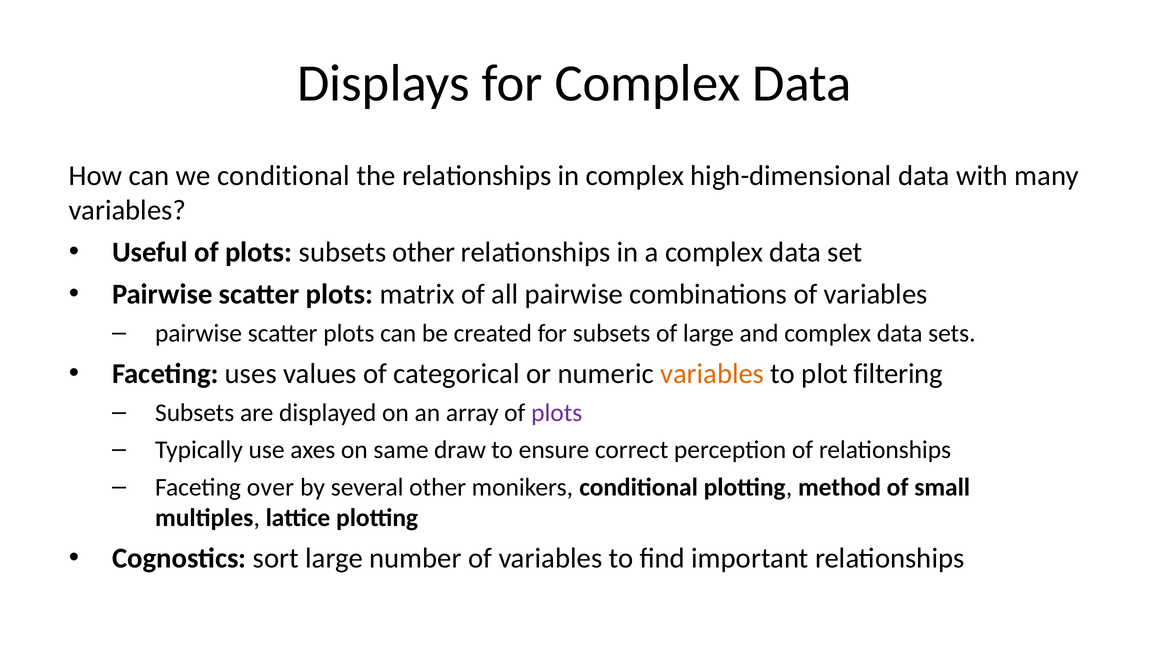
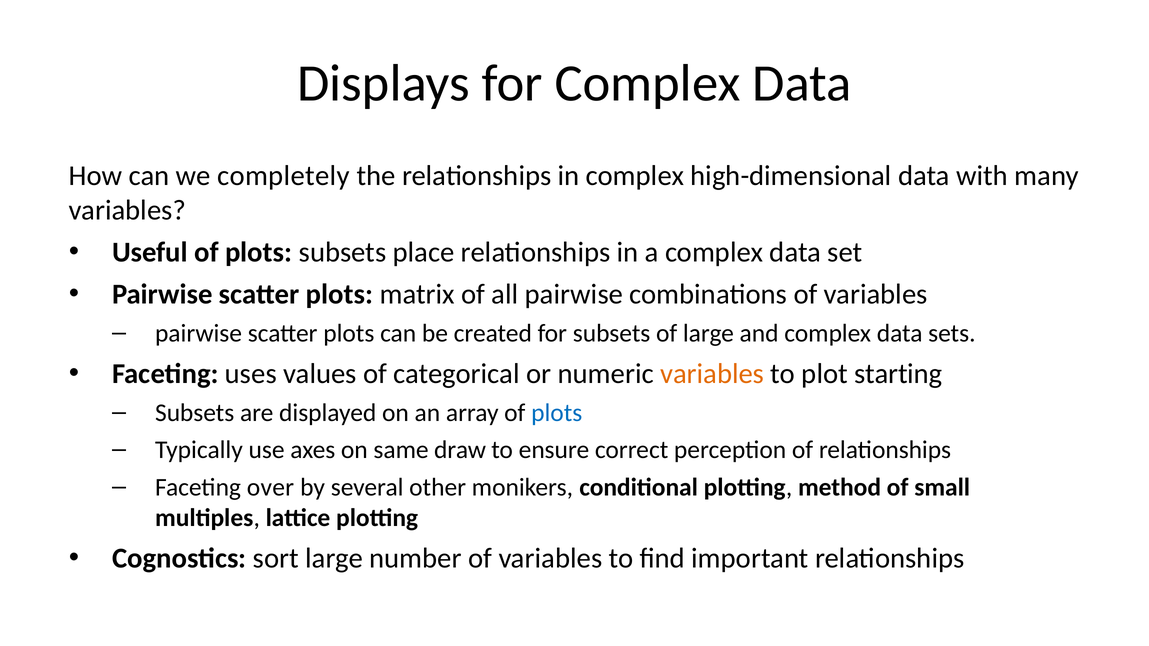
we conditional: conditional -> completely (284, 176)
subsets other: other -> place (424, 252)
filtering: filtering -> starting (898, 374)
plots colour: purple -> blue (557, 413)
